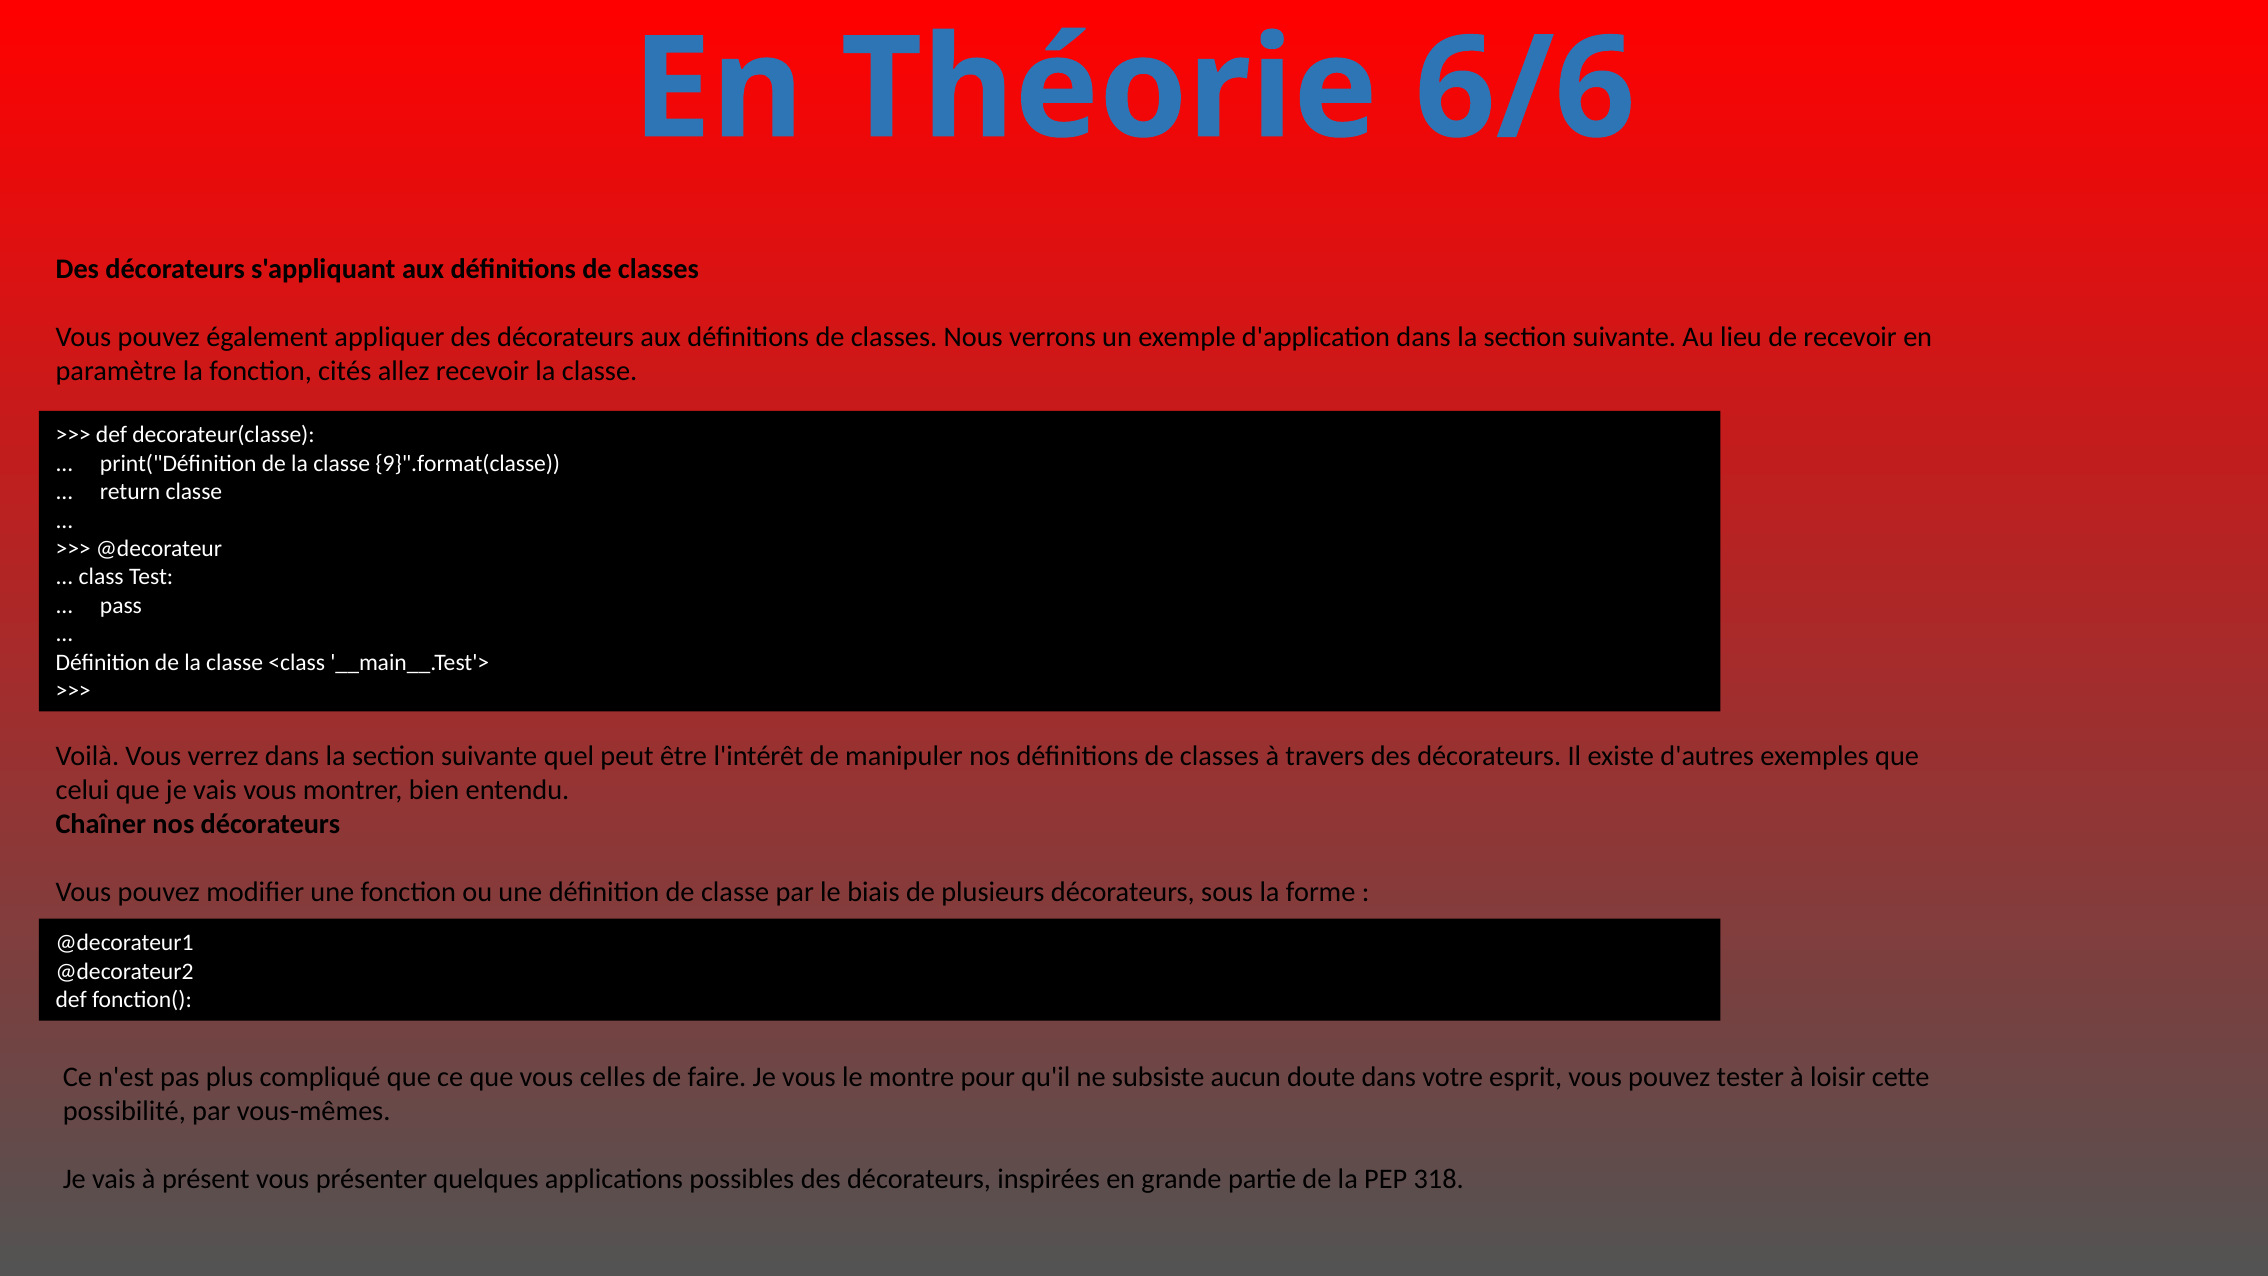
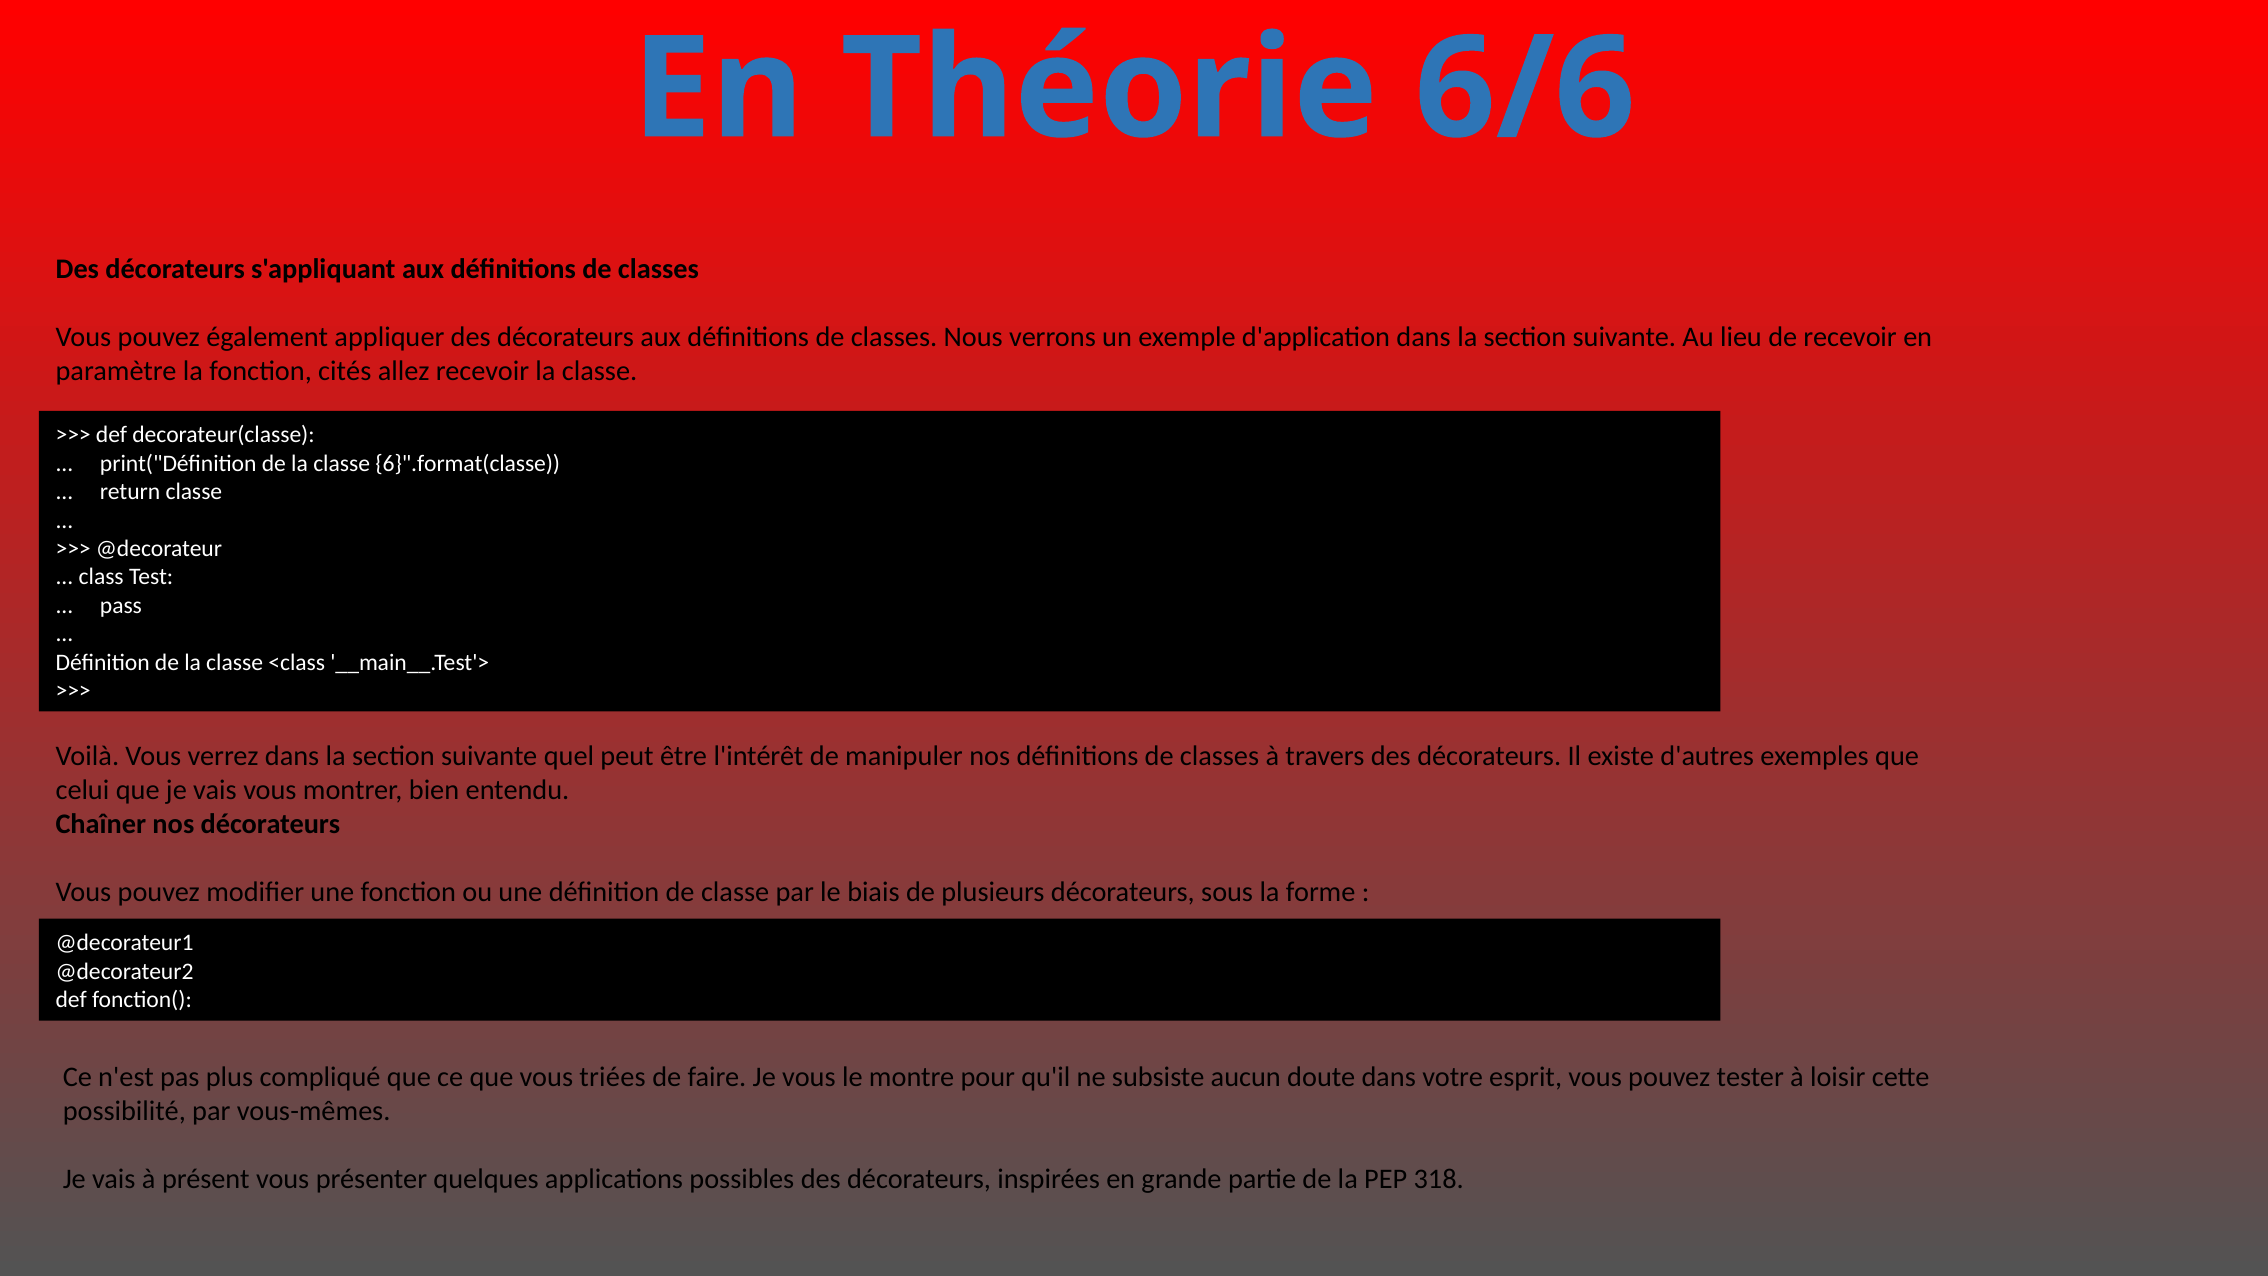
9}".format(classe: 9}".format(classe -> 6}".format(classe (468, 463)
celles: celles -> triées (613, 1077)
